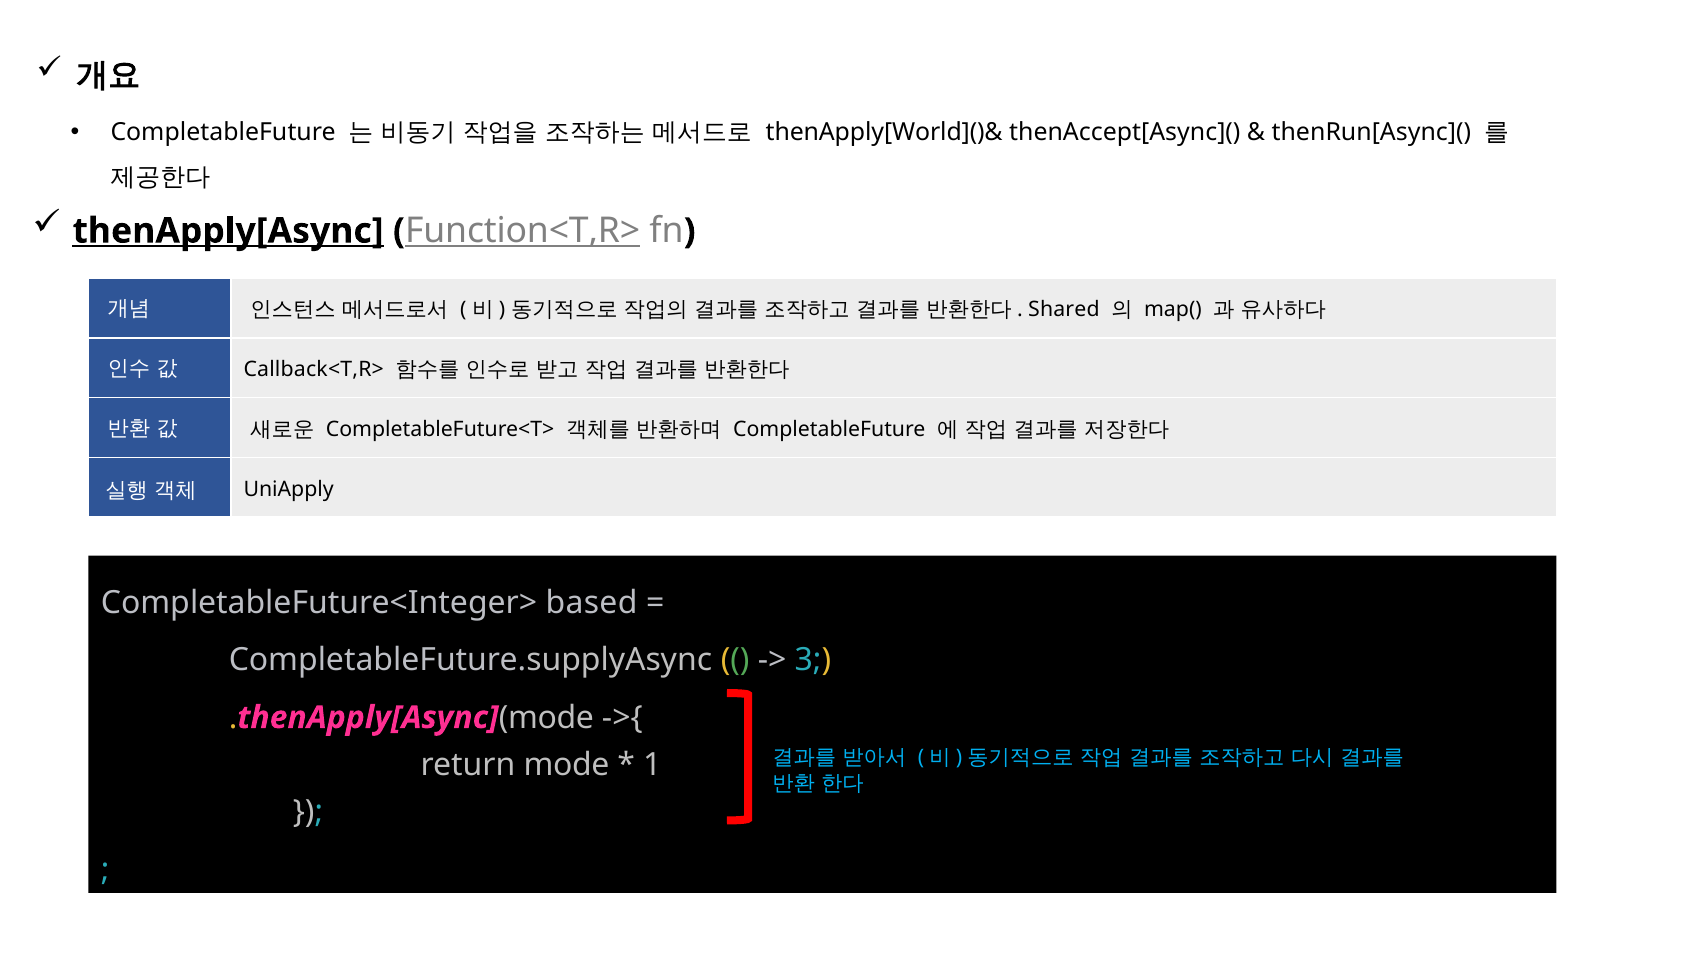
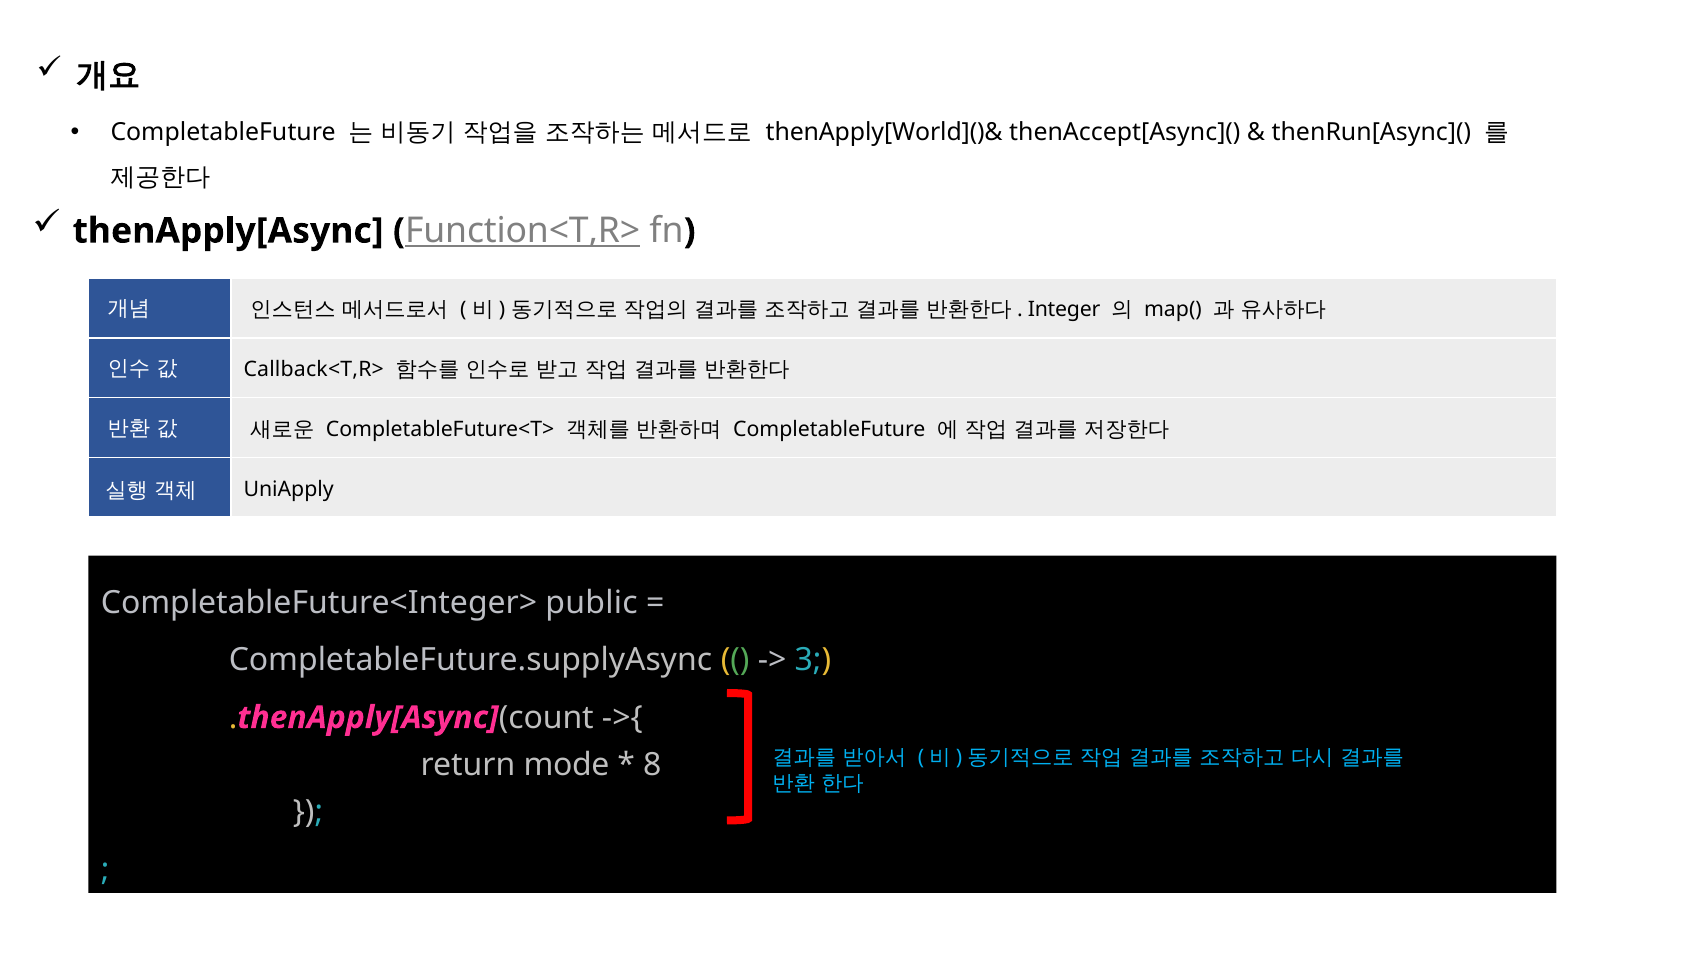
thenApply[Async underline: present -> none (228, 231)
Shared: Shared -> Integer (1064, 310)
based: based -> public (592, 603)
thenApply[Async mode: mode -> count (546, 718)
1: 1 -> 8 (652, 765)
